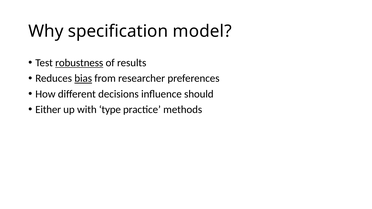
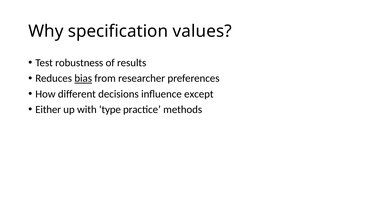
model: model -> values (202, 31)
robustness underline: present -> none (79, 63)
should: should -> except (199, 94)
